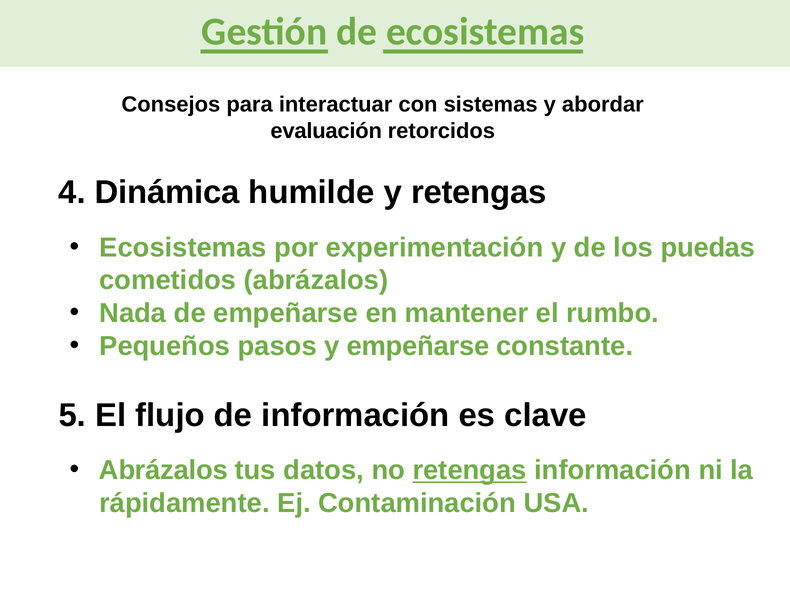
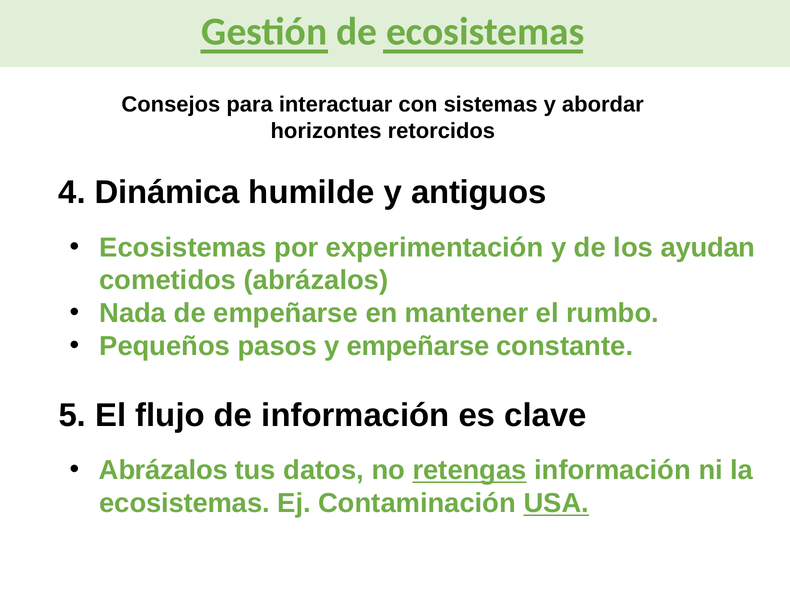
evaluación: evaluación -> horizontes (326, 131)
y retengas: retengas -> antiguos (479, 193)
puedas: puedas -> ayudan (708, 248)
rápidamente: rápidamente -> ecosistemas (185, 504)
USA underline: none -> present (556, 504)
